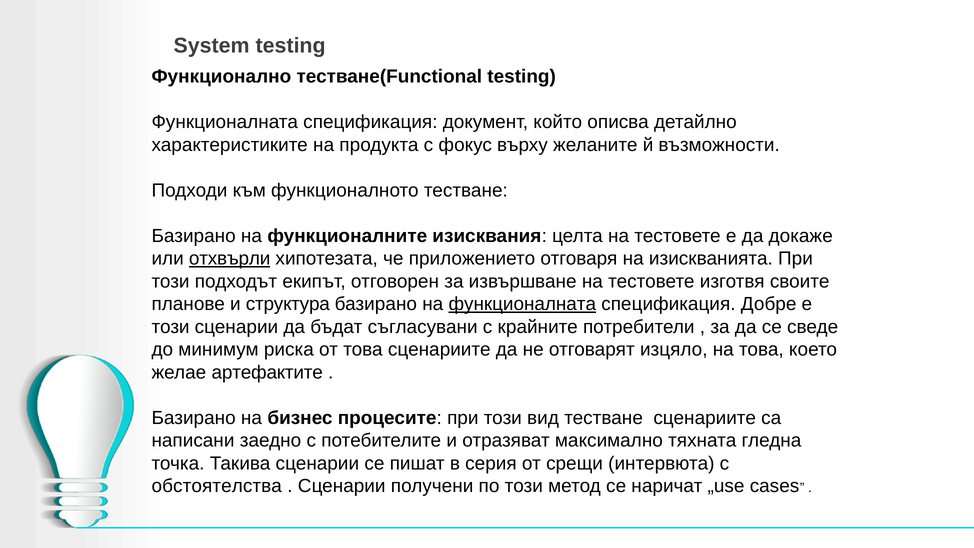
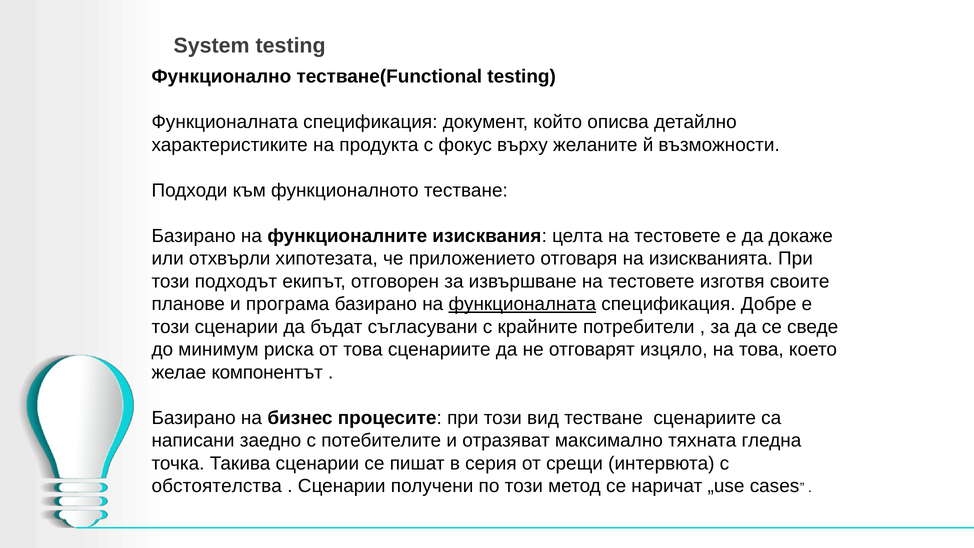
отхвърли underline: present -> none (230, 259)
структура: структура -> програма (288, 304)
артефактите: артефактите -> компонентът (267, 372)
